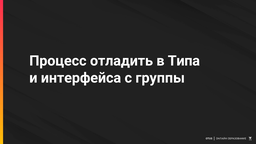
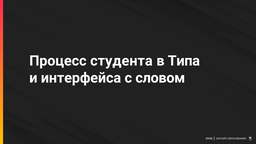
отладить: отладить -> студента (121, 61)
группы: группы -> словом (160, 78)
